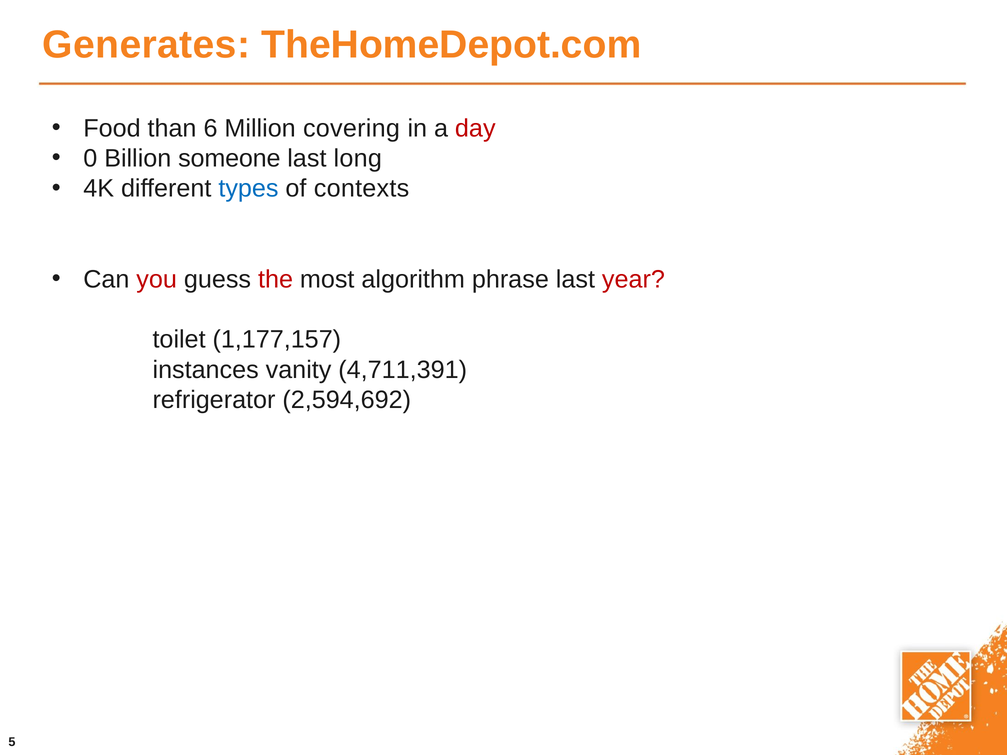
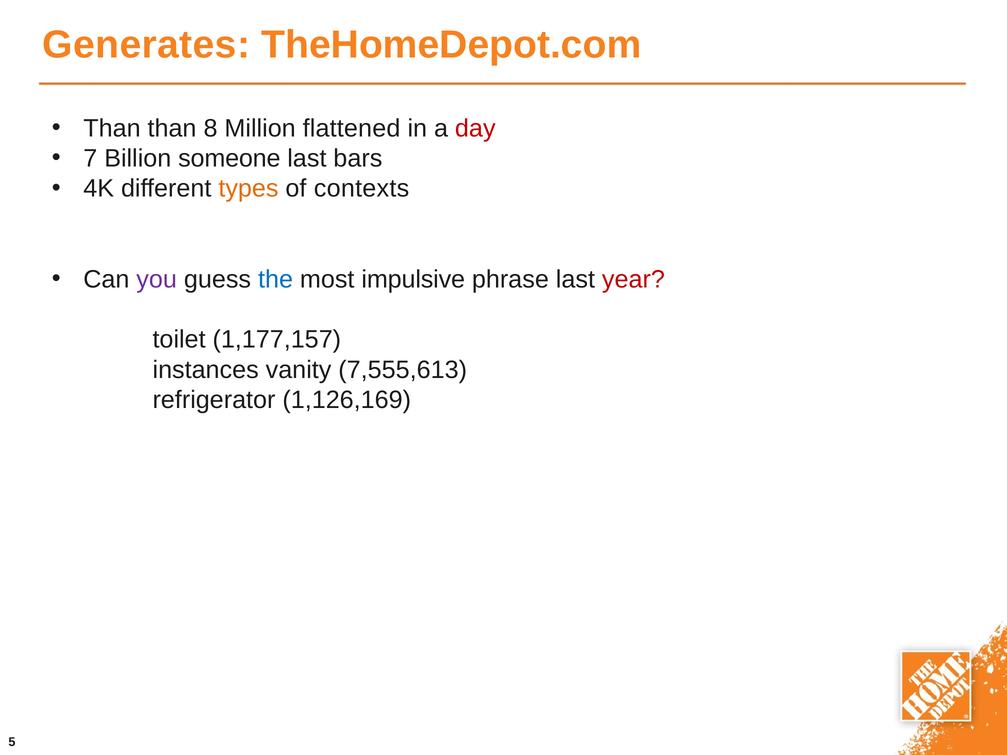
Food: Food -> Than (112, 128)
6: 6 -> 8 (211, 128)
covering: covering -> flattened (352, 128)
0: 0 -> 7 (90, 158)
long: long -> bars (358, 158)
types colour: blue -> orange (248, 189)
you colour: red -> purple (157, 279)
the colour: red -> blue (276, 279)
algorithm: algorithm -> impulsive (413, 279)
4,711,391: 4,711,391 -> 7,555,613 (403, 370)
2,594,692: 2,594,692 -> 1,126,169 (347, 400)
